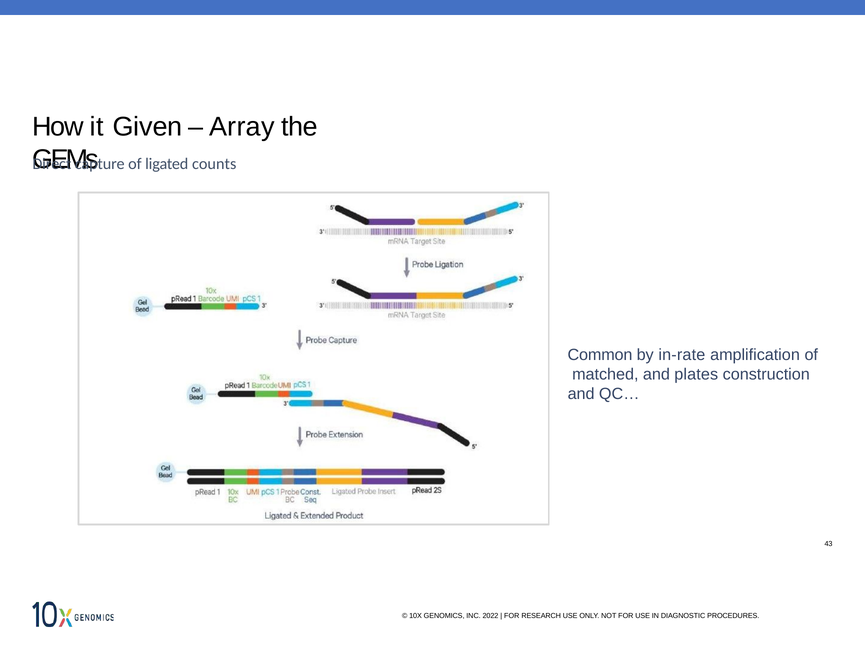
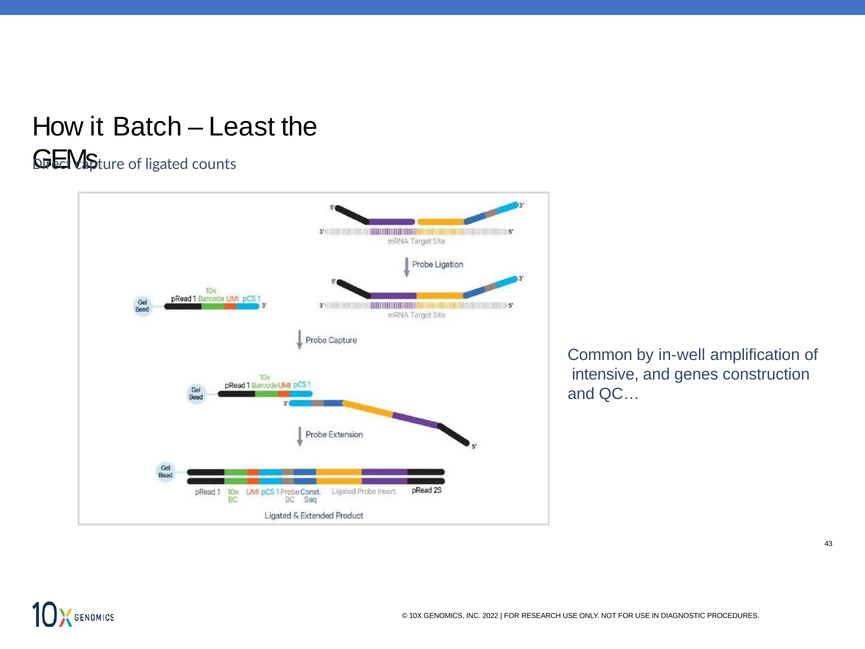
Given: Given -> Batch (147, 127)
Array: Array -> Least (242, 127)
in-rate: in-rate -> in-well (682, 355)
matched: matched -> intensive (605, 374)
plates: plates -> genes (696, 374)
